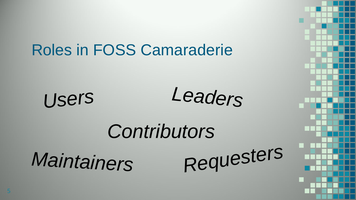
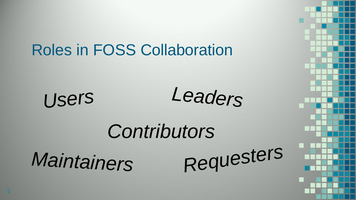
Camaraderie: Camaraderie -> Collaboration (187, 50)
